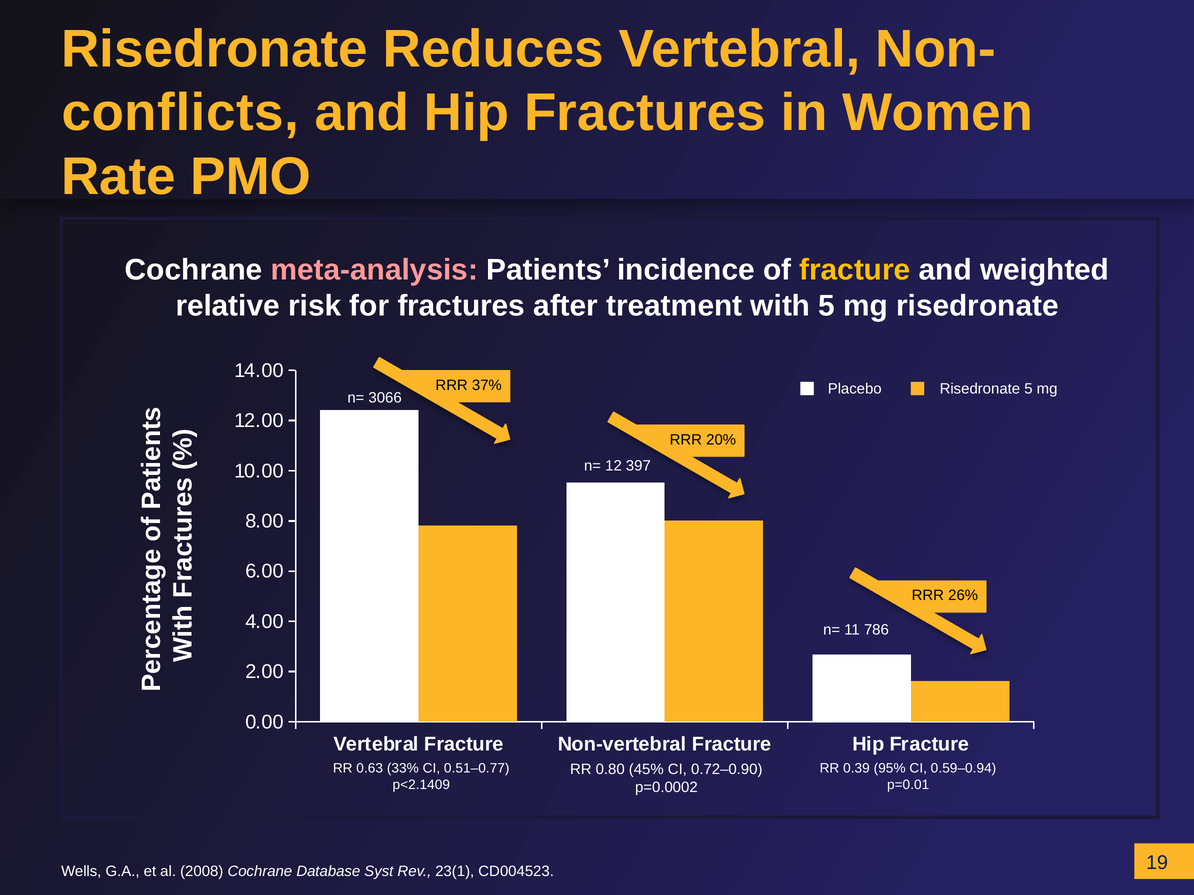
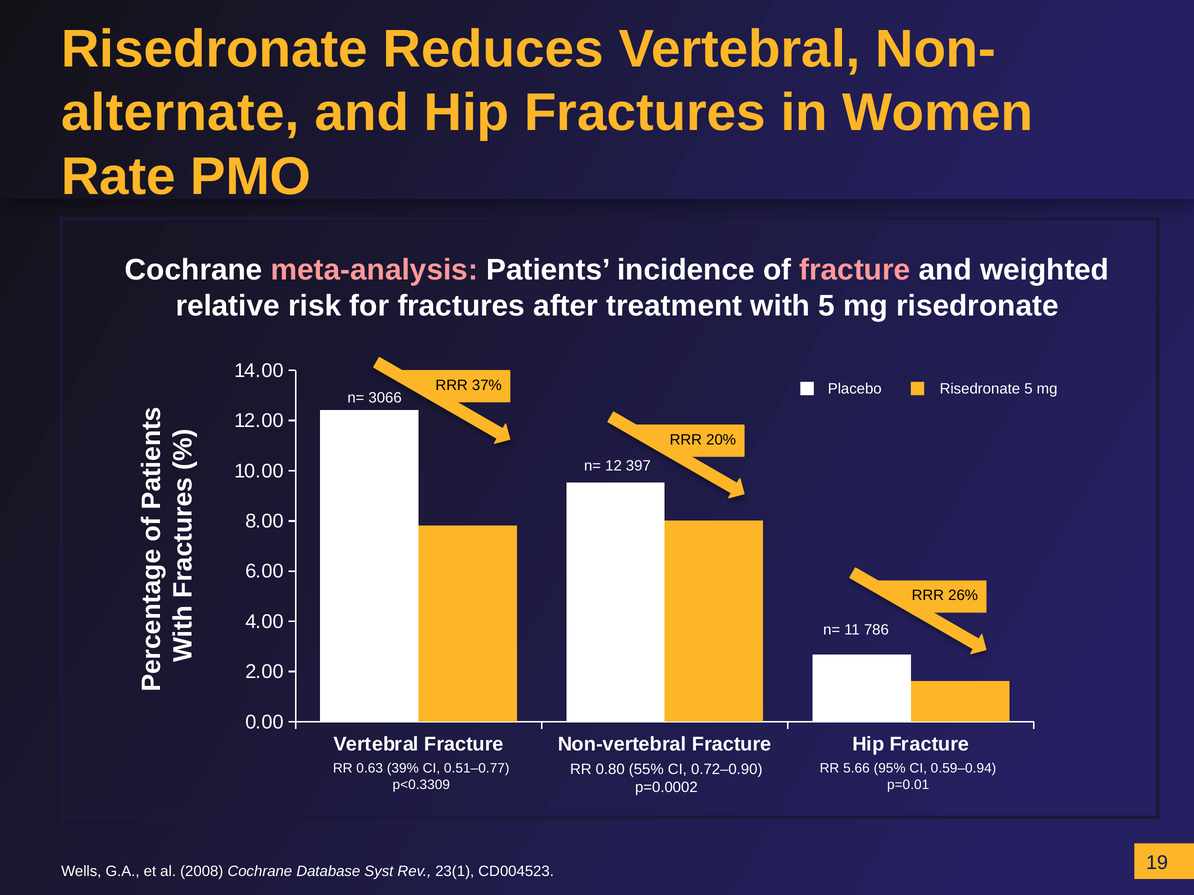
conflicts: conflicts -> alternate (180, 113)
fracture colour: yellow -> pink (855, 270)
33%: 33% -> 39% (403, 769)
0.39: 0.39 -> 5.66 (856, 769)
45%: 45% -> 55% (646, 770)
p<2.1409: p<2.1409 -> p<0.3309 (421, 785)
